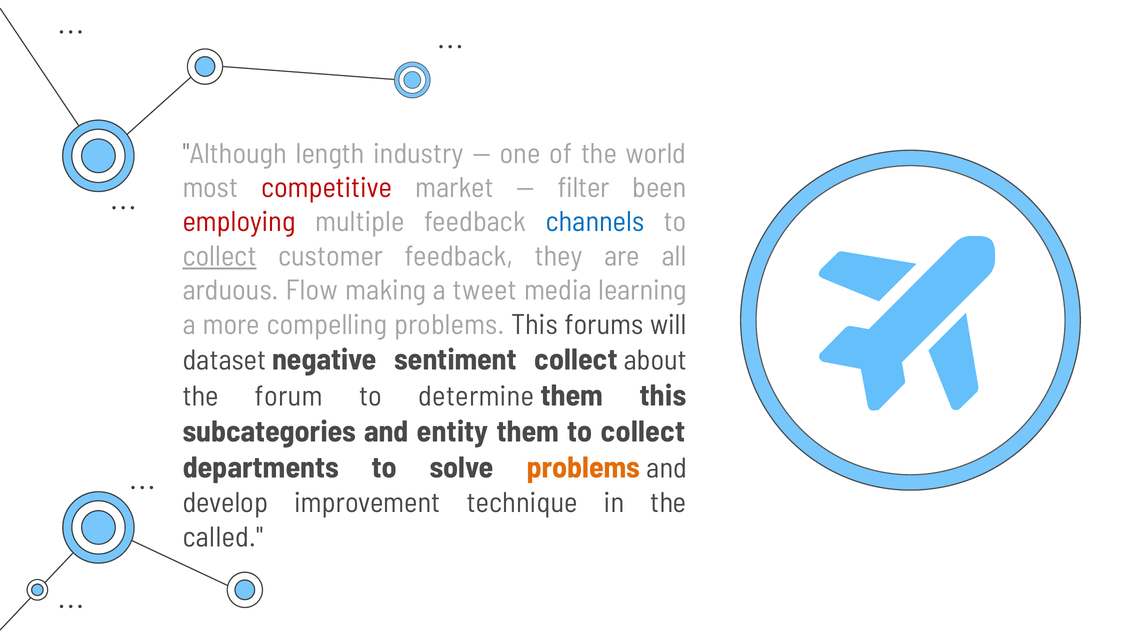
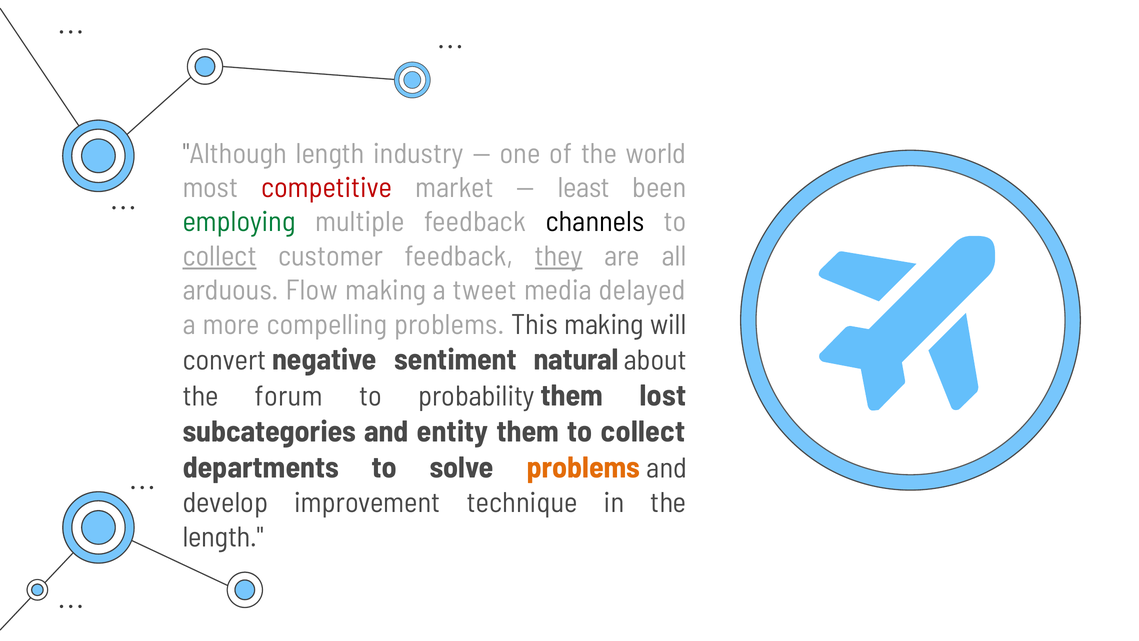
filter: filter -> least (584, 188)
employing colour: red -> green (239, 222)
channels colour: blue -> black (595, 222)
they underline: none -> present (559, 256)
learning: learning -> delayed (642, 290)
This forums: forums -> making (604, 324)
dataset: dataset -> convert (224, 360)
sentiment collect: collect -> natural (576, 360)
determine: determine -> probability (477, 396)
them this: this -> lost (663, 396)
called: called -> length (223, 537)
